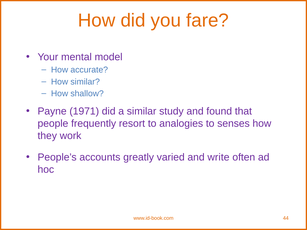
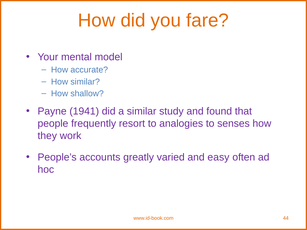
1971: 1971 -> 1941 (84, 111)
write: write -> easy (218, 157)
